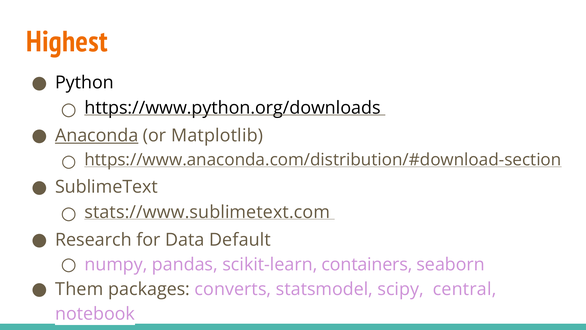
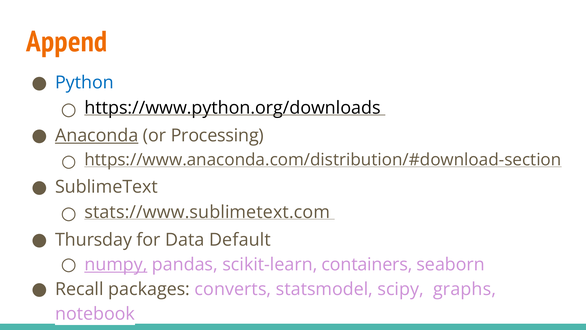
Highest: Highest -> Append (67, 42)
Python colour: black -> blue (84, 83)
Matplotlib: Matplotlib -> Processing (217, 135)
Research: Research -> Thursday (94, 240)
numpy underline: none -> present (116, 264)
Them: Them -> Recall (79, 289)
central: central -> graphs (465, 289)
